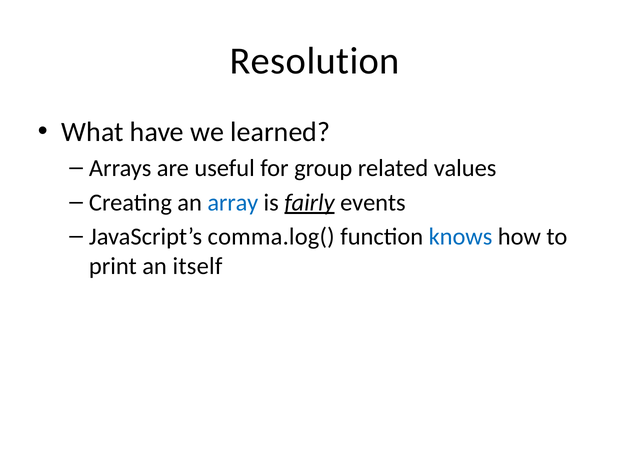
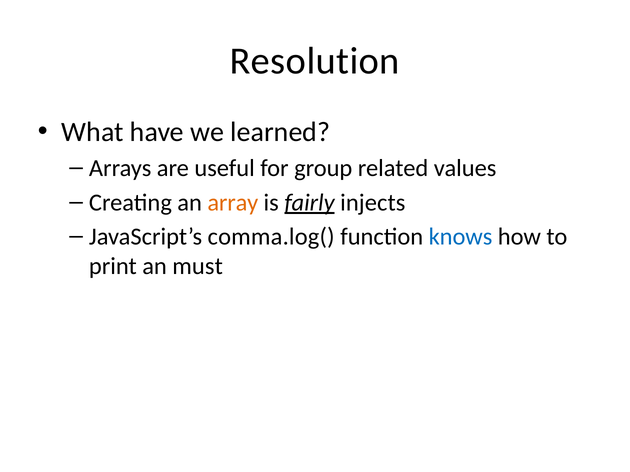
array colour: blue -> orange (233, 203)
events: events -> injects (373, 203)
itself: itself -> must (198, 266)
